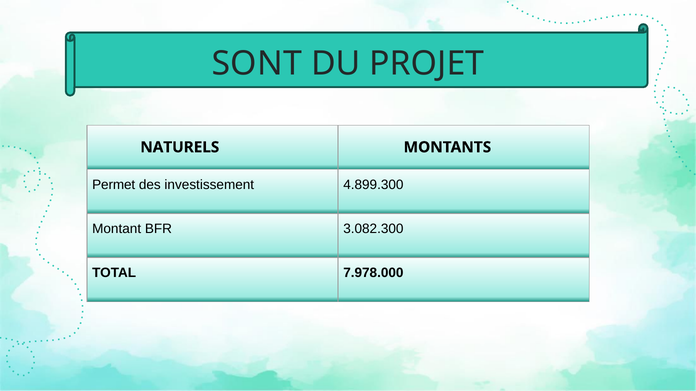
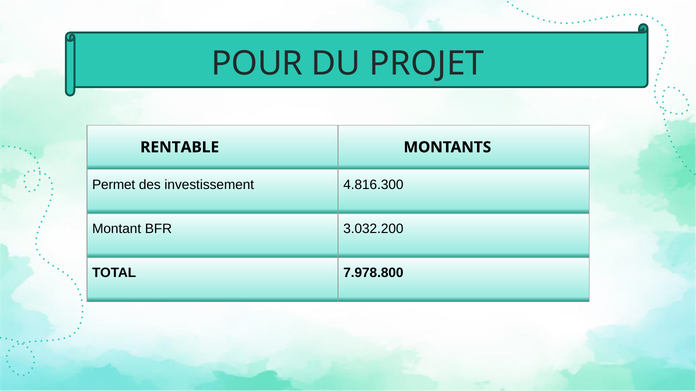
SONT: SONT -> POUR (257, 64)
NATURELS: NATURELS -> RENTABLE (180, 147)
4.899.300: 4.899.300 -> 4.816.300 (373, 185)
3.082.300: 3.082.300 -> 3.032.200 (373, 229)
7.978.000: 7.978.000 -> 7.978.800 (373, 273)
